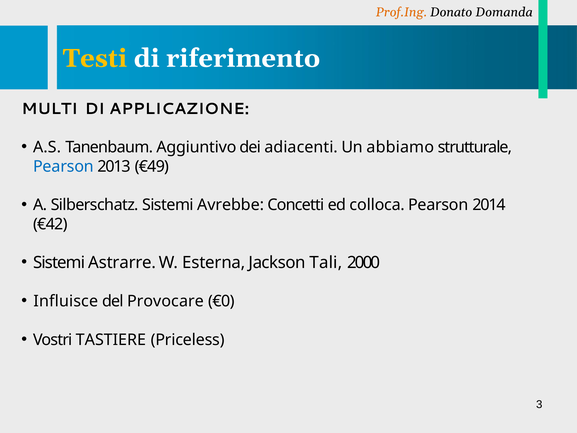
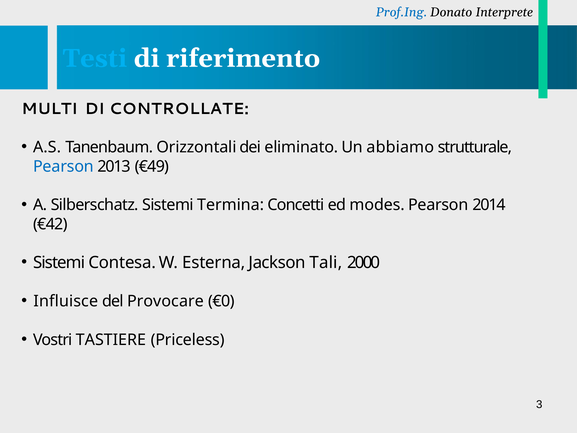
Prof.Ing colour: orange -> blue (402, 12)
Domanda: Domanda -> Interprete (504, 12)
Testi colour: yellow -> light blue (95, 58)
APPLICAZIONE: APPLICAZIONE -> CONTROLLATE (179, 109)
Aggiuntivo: Aggiuntivo -> Orizzontali (196, 147)
adiacenti: adiacenti -> eliminato (301, 147)
Avrebbe: Avrebbe -> Termina (231, 205)
colloca: colloca -> modes (377, 205)
Astrarre: Astrarre -> Contesa (122, 262)
